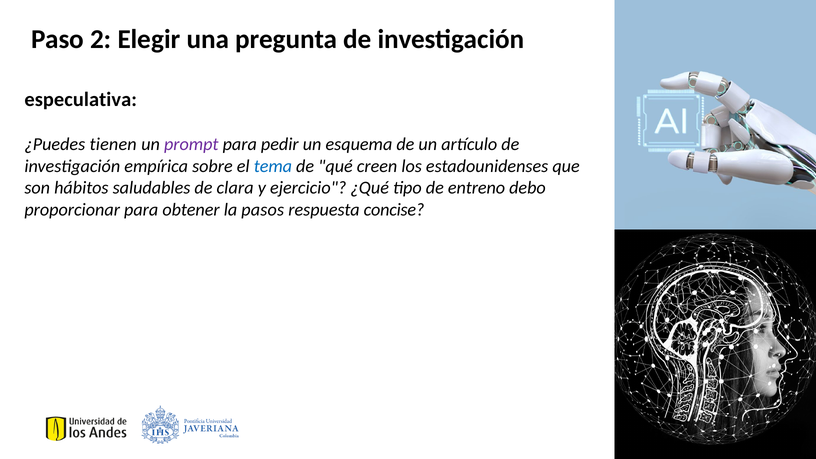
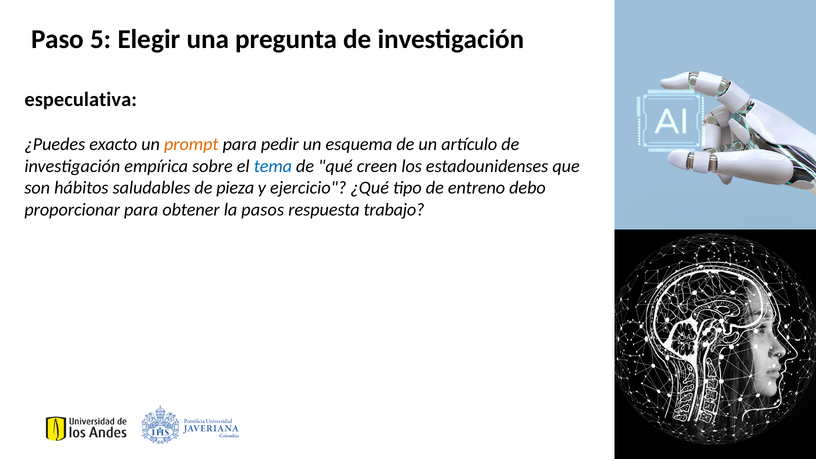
2: 2 -> 5 (101, 39)
tienen: tienen -> exacto (113, 144)
prompt colour: purple -> orange (191, 144)
clara: clara -> pieza (235, 188)
concise: concise -> trabajo (394, 210)
